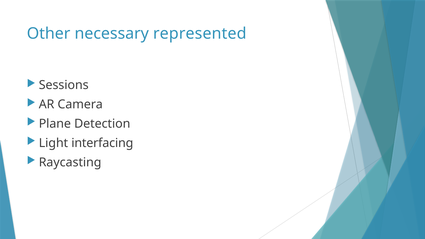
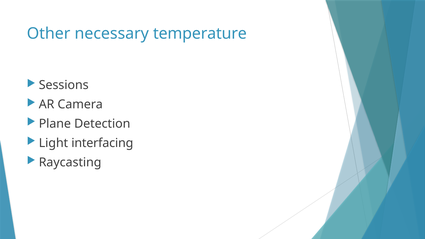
represented: represented -> temperature (200, 34)
